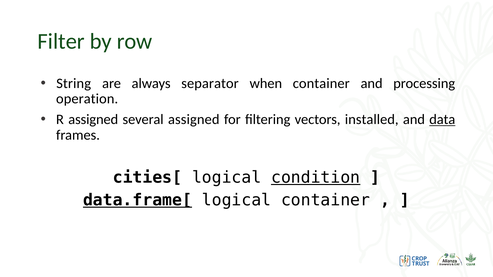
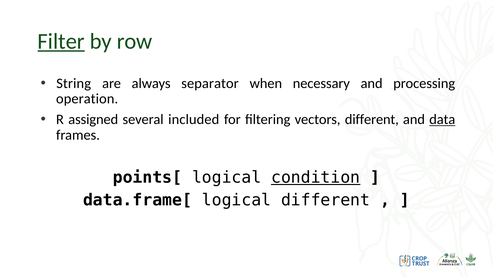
Filter underline: none -> present (61, 41)
when container: container -> necessary (321, 83)
several assigned: assigned -> included (194, 120)
vectors installed: installed -> different (372, 120)
cities[: cities[ -> points[ (147, 178)
data.frame[ underline: present -> none (137, 200)
logical container: container -> different (326, 200)
